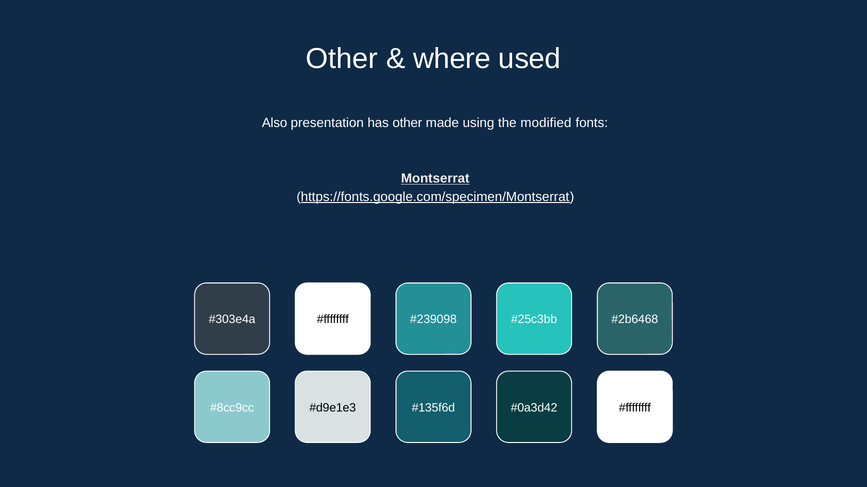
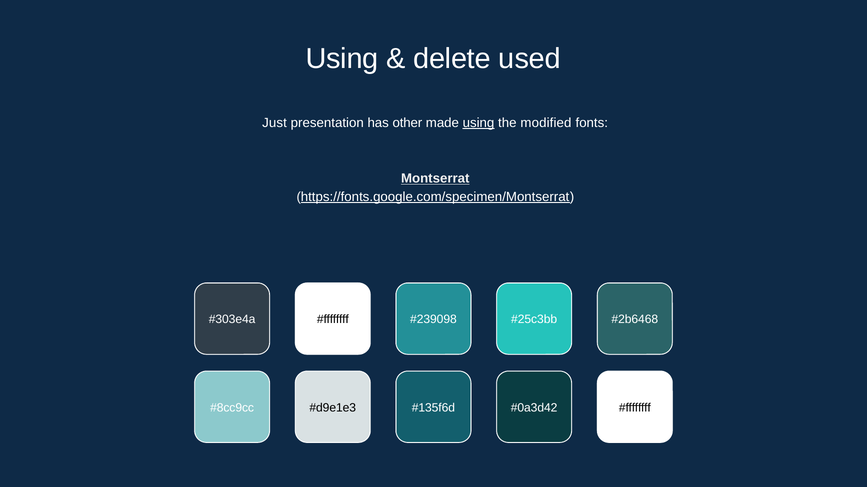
Other: Other -> Using (342, 59)
where: where -> delete (452, 59)
Also: Also -> Just (274, 123)
using underline: none -> present (479, 123)
